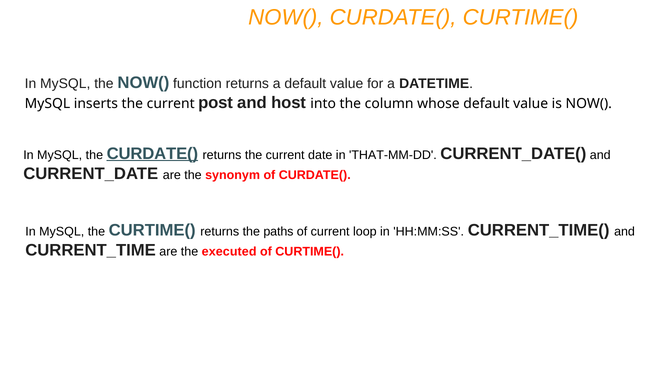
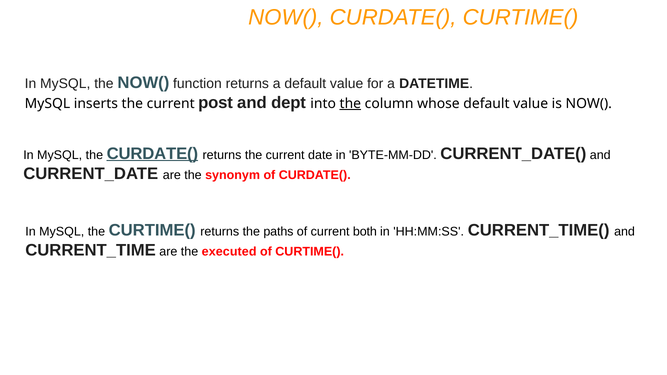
host: host -> dept (289, 103)
the underline: none -> present (350, 104)
THAT-MM-DD: THAT-MM-DD -> BYTE-MM-DD (393, 155)
loop: loop -> both (365, 232)
